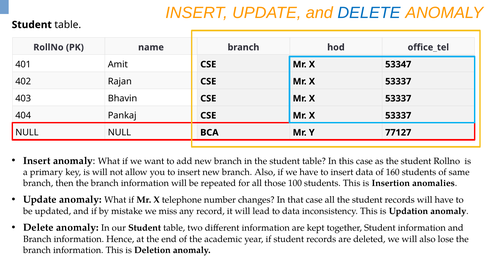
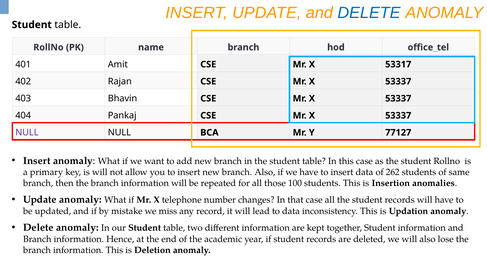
53347: 53347 -> 53317 (398, 64)
NULL colour: black -> purple (27, 133)
160: 160 -> 262 (393, 172)
